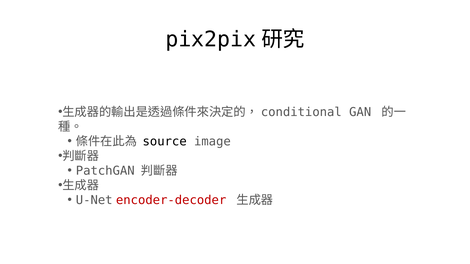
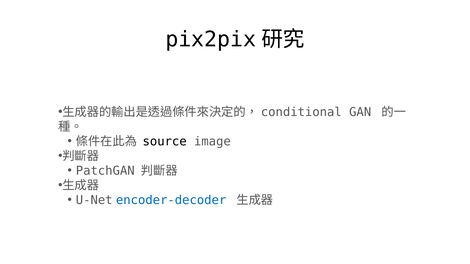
encoder-decoder colour: red -> blue (171, 200)
